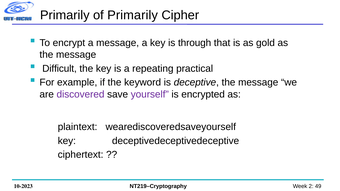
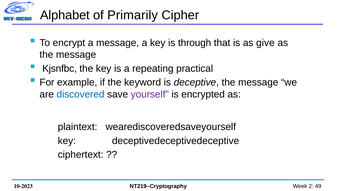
Primarily: Primarily -> Alphabet (65, 15)
gold: gold -> give (265, 43)
Difficult: Difficult -> Kjsnfbc (60, 69)
discovered colour: purple -> blue (81, 94)
